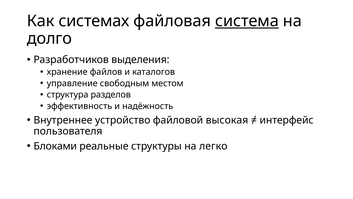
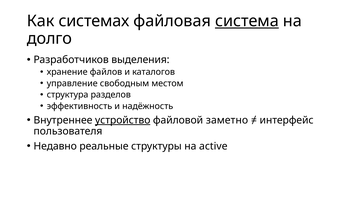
устройство underline: none -> present (123, 120)
высокая: высокая -> заметно (227, 120)
Блоками: Блоками -> Недавно (55, 146)
легко: легко -> active (213, 146)
